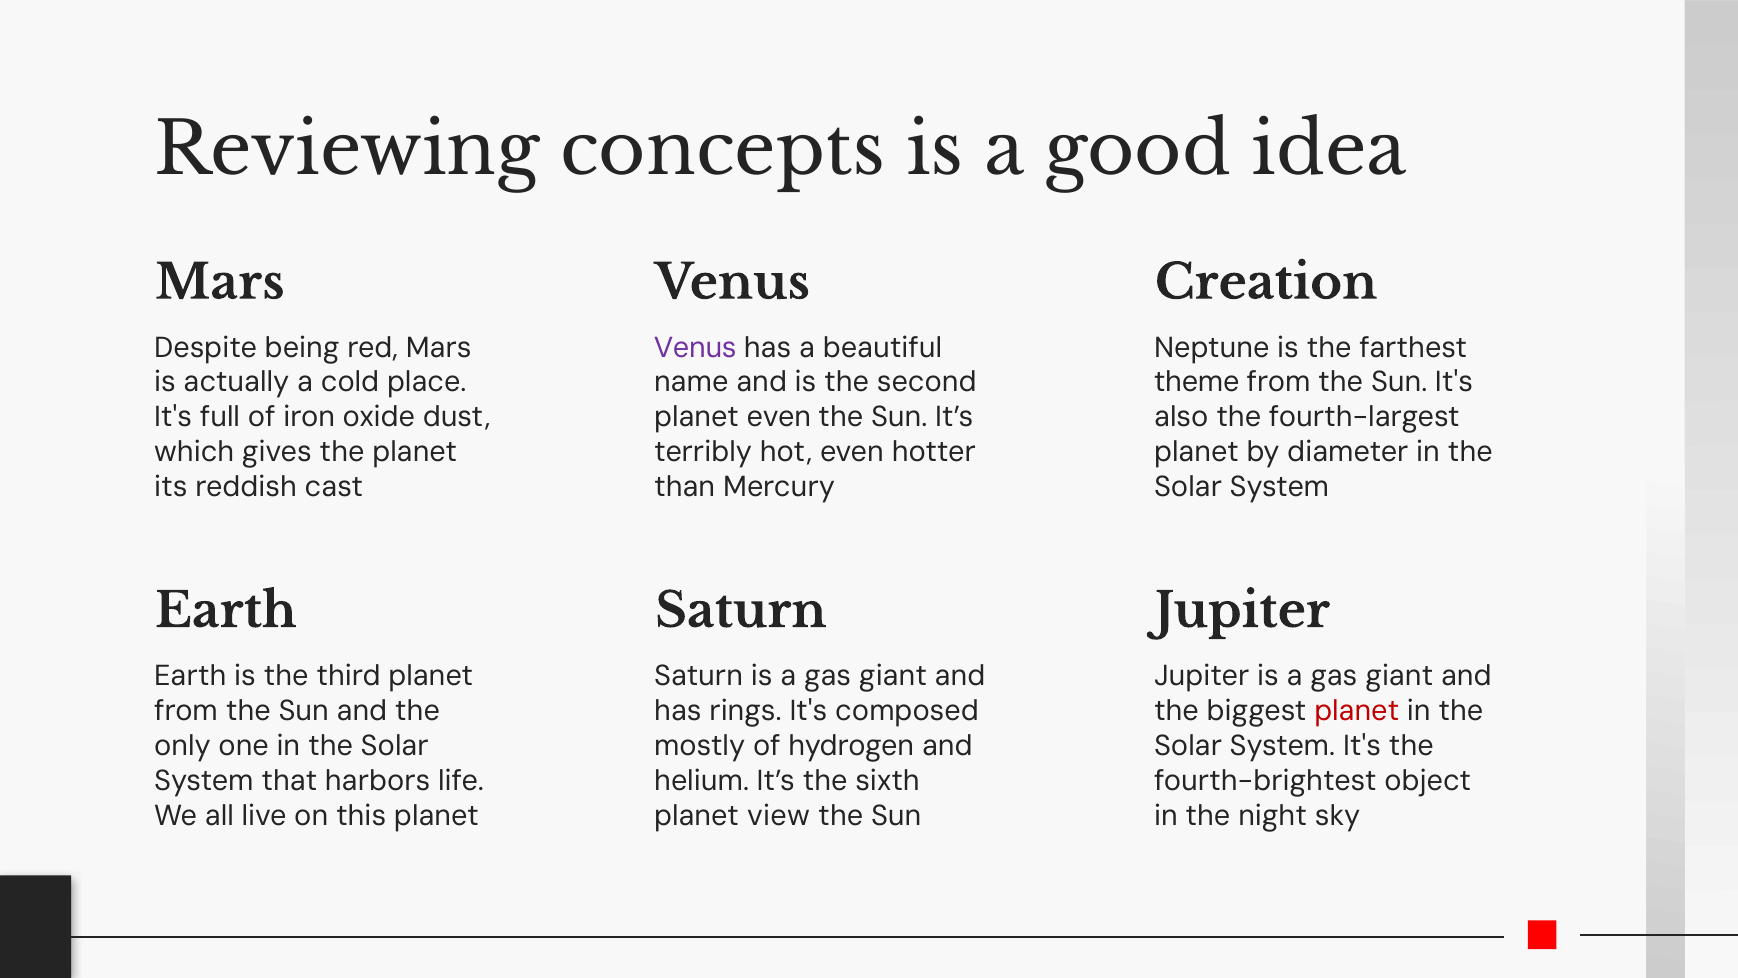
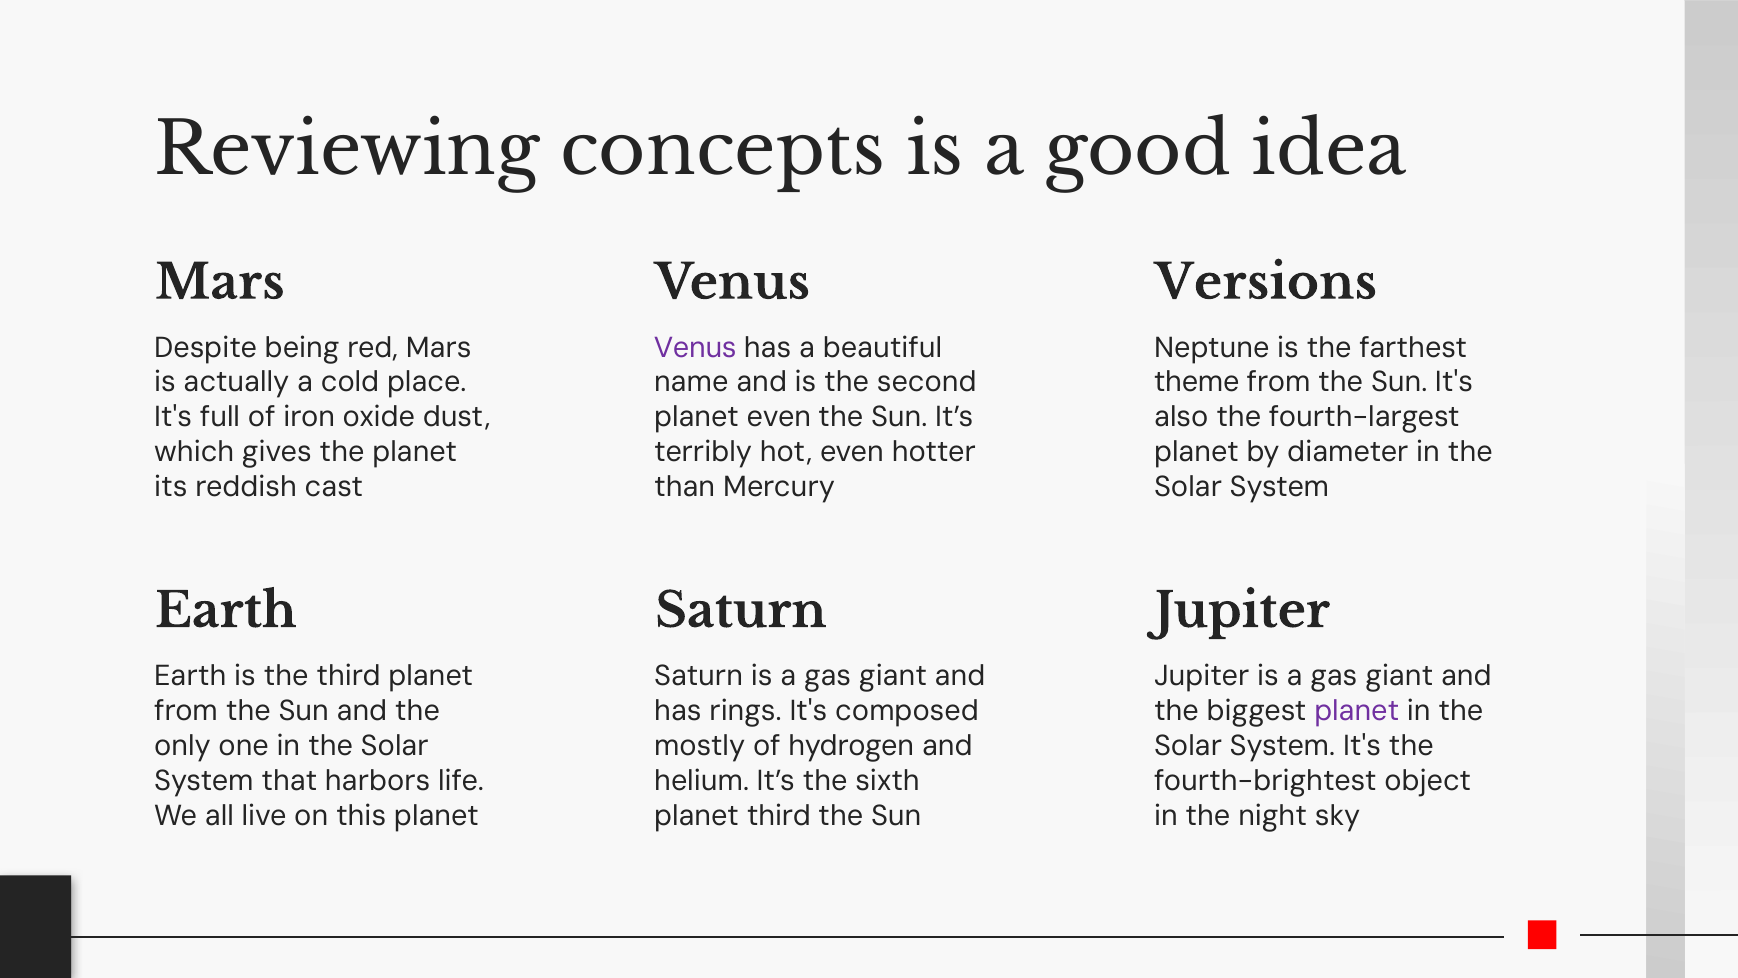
Creation: Creation -> Versions (1266, 283)
planet colour: red -> purple (1357, 711)
planet view: view -> third (779, 815)
